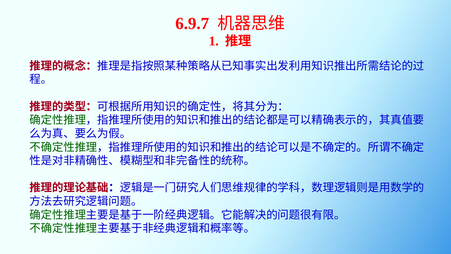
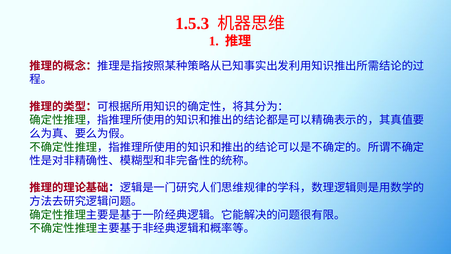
6.9.7: 6.9.7 -> 1.5.3 (192, 23)
